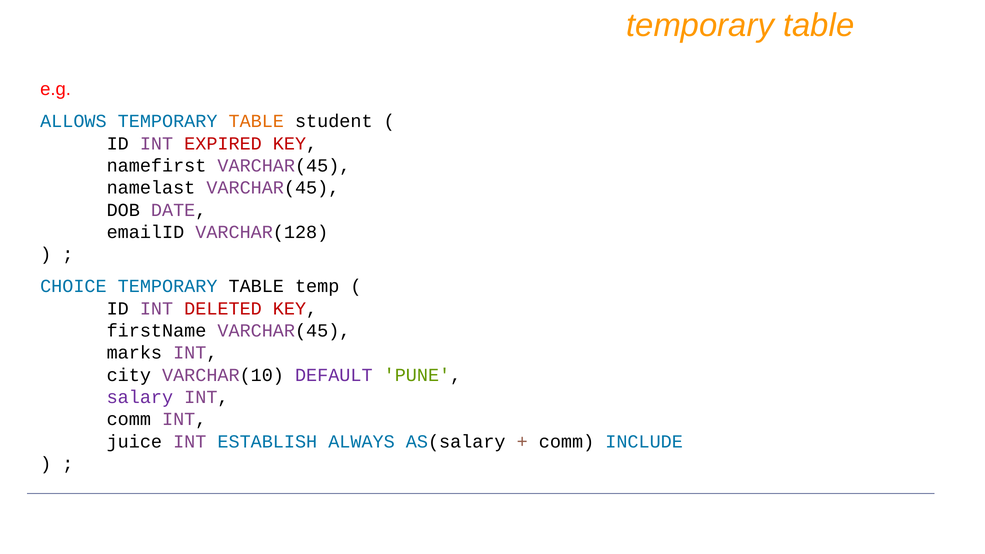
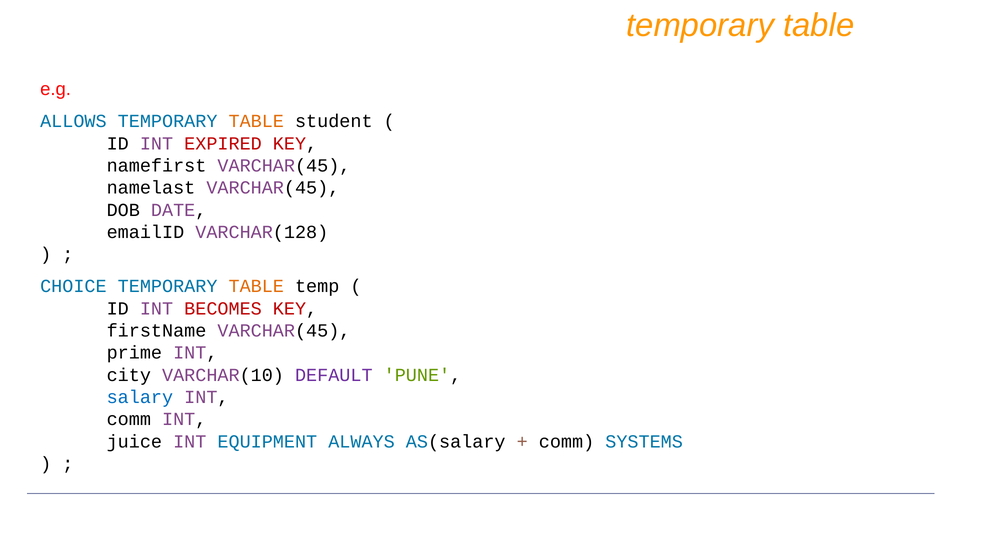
TABLE colour: black -> orange (256, 286)
DELETED: DELETED -> BECOMES (223, 309)
marks: marks -> prime (134, 353)
salary colour: purple -> blue (140, 397)
ESTABLISH: ESTABLISH -> EQUIPMENT (267, 441)
INCLUDE: INCLUDE -> SYSTEMS (644, 441)
